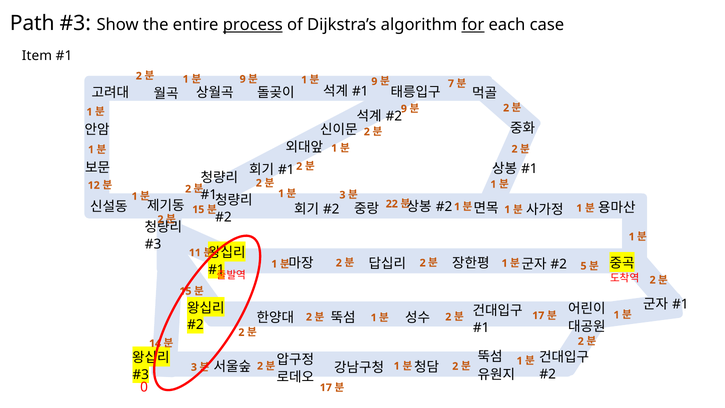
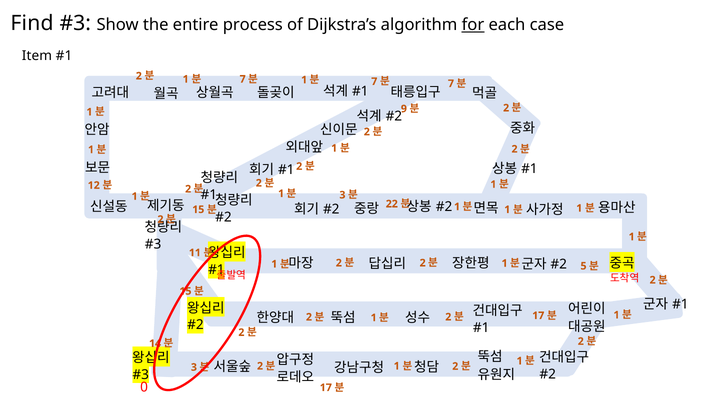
Path: Path -> Find (32, 23)
process underline: present -> none (253, 25)
9: 9 -> 7 (243, 79)
9: 9 -> 7 (374, 81)
